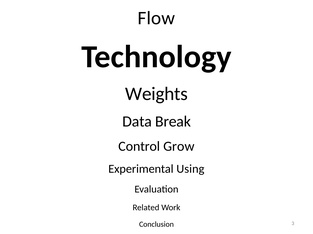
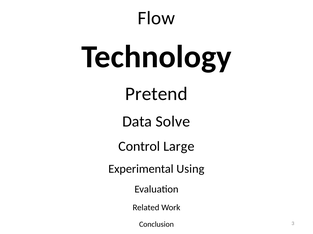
Weights: Weights -> Pretend (156, 94)
Break: Break -> Solve (173, 122)
Grow: Grow -> Large (179, 147)
